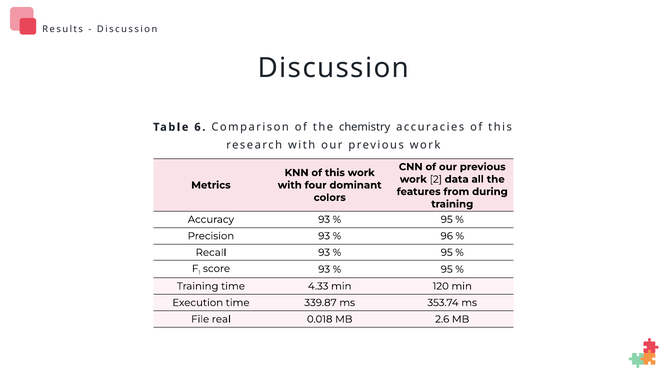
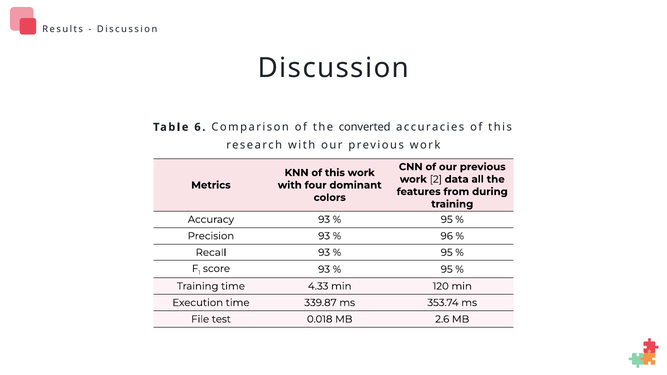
chemistry: chemistry -> converted (365, 127)
real: real -> test (221, 319)
